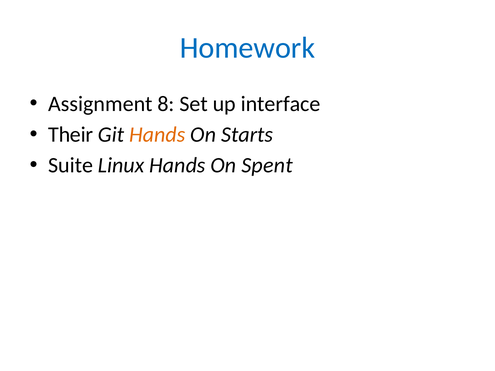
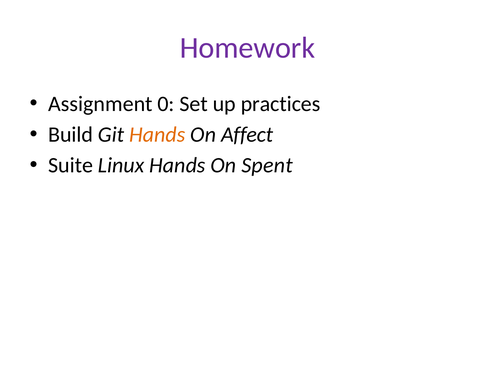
Homework colour: blue -> purple (247, 48)
8: 8 -> 0 (166, 104)
interface: interface -> practices (281, 104)
Their: Their -> Build (71, 135)
Starts: Starts -> Affect (247, 135)
